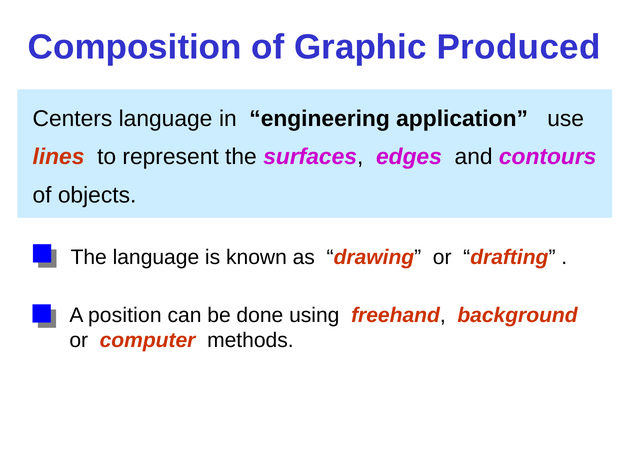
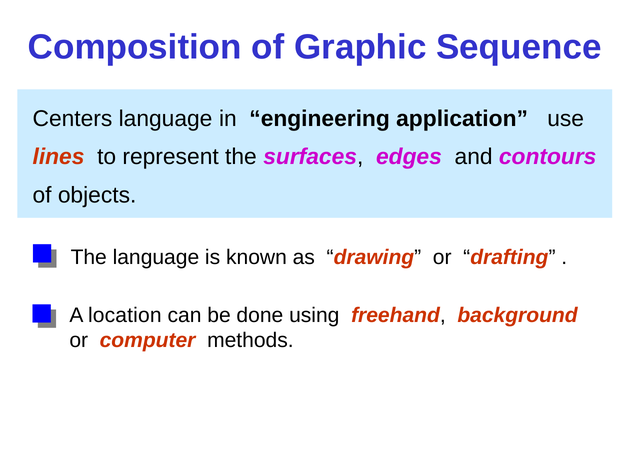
Produced: Produced -> Sequence (519, 47)
position: position -> location (125, 315)
